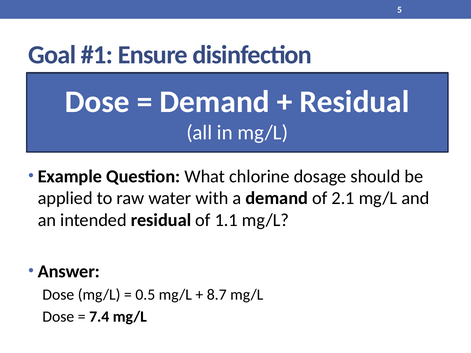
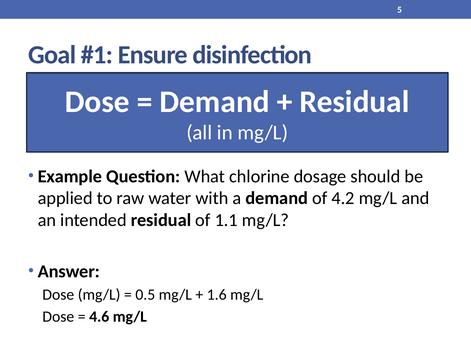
2.1: 2.1 -> 4.2 (343, 198)
8.7: 8.7 -> 1.6 (217, 295)
7.4: 7.4 -> 4.6 (99, 317)
